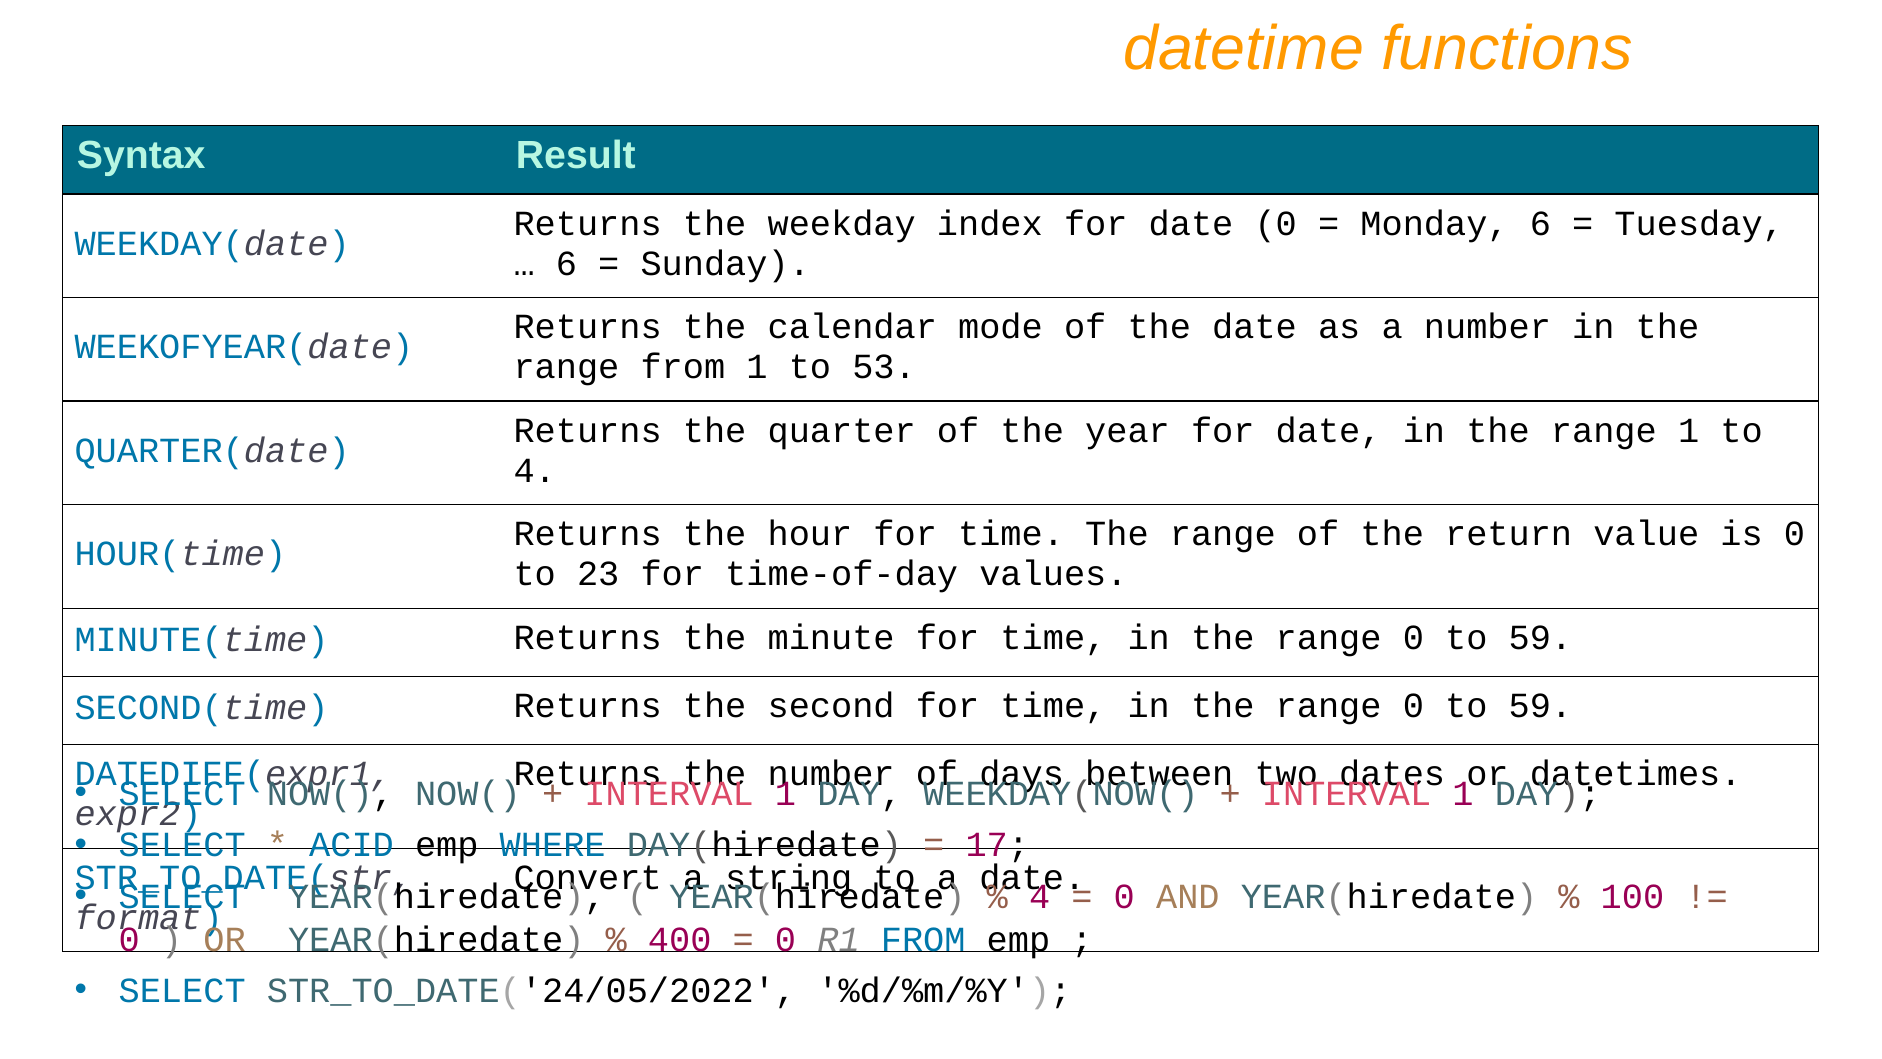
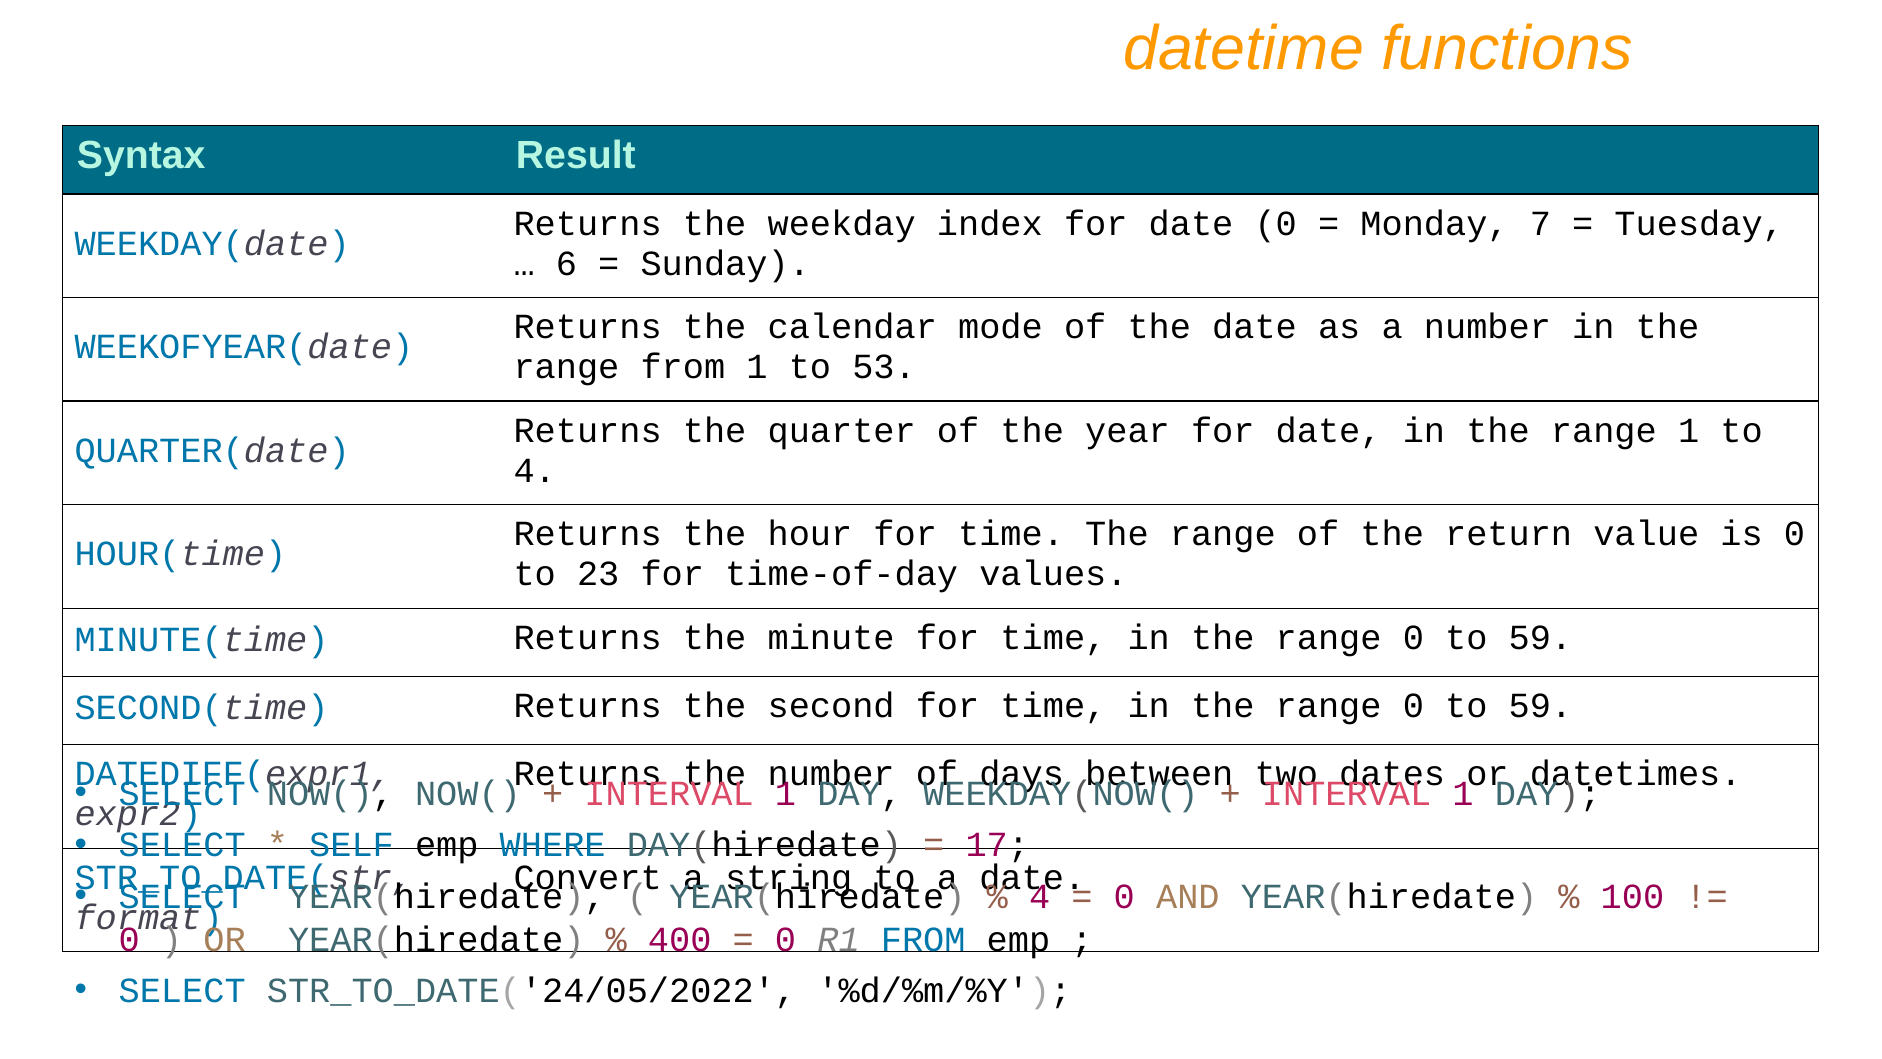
Monday 6: 6 -> 7 (1540, 223)
ACID: ACID -> SELF (352, 845)
